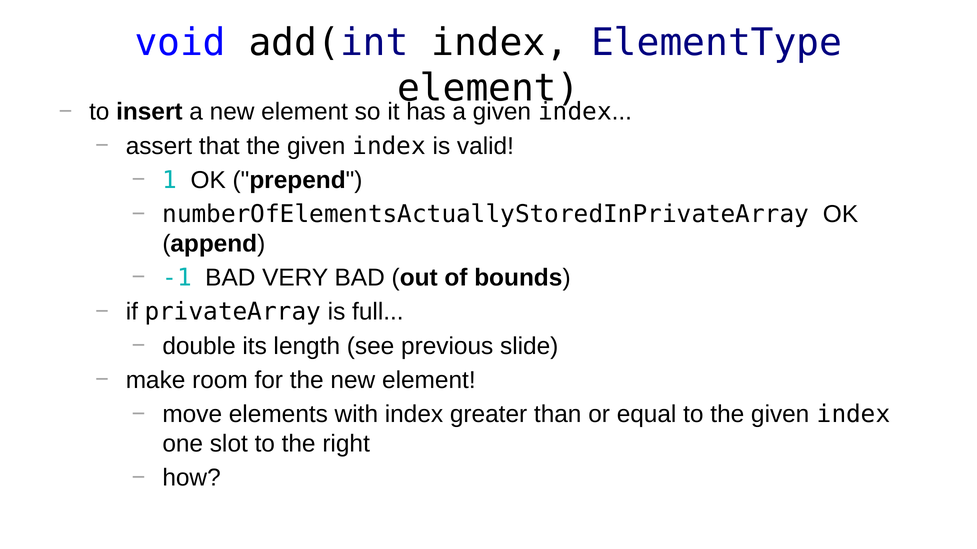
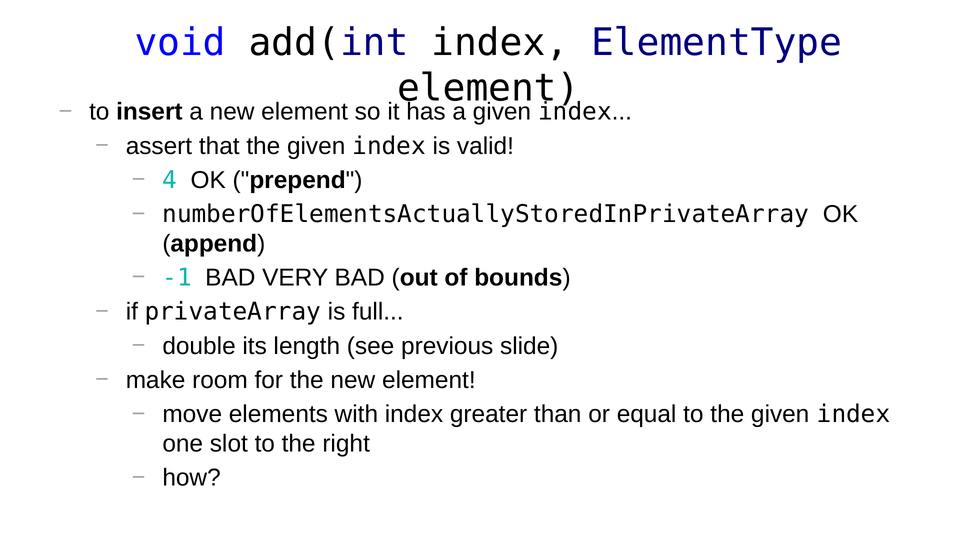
1: 1 -> 4 (170, 180)
